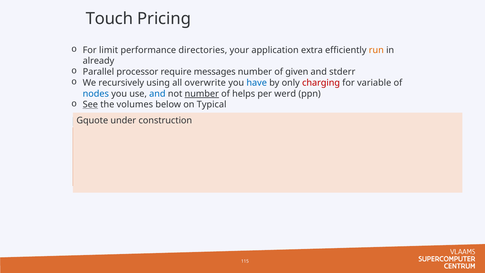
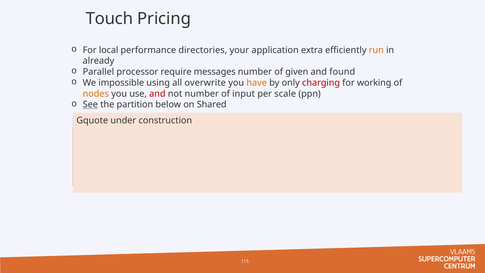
limit: limit -> local (109, 50)
stderr: stderr -> found (342, 72)
recursively: recursively -> impossible (121, 83)
have colour: blue -> orange (257, 83)
variable: variable -> working (374, 83)
nodes colour: blue -> orange (96, 94)
and colour: blue -> red (157, 94)
number underline: present -> none (202, 94)
helps: helps -> input (244, 94)
werd: werd -> scale (285, 94)
volumes: volumes -> partition (135, 105)
Typical: Typical -> Shared (212, 105)
